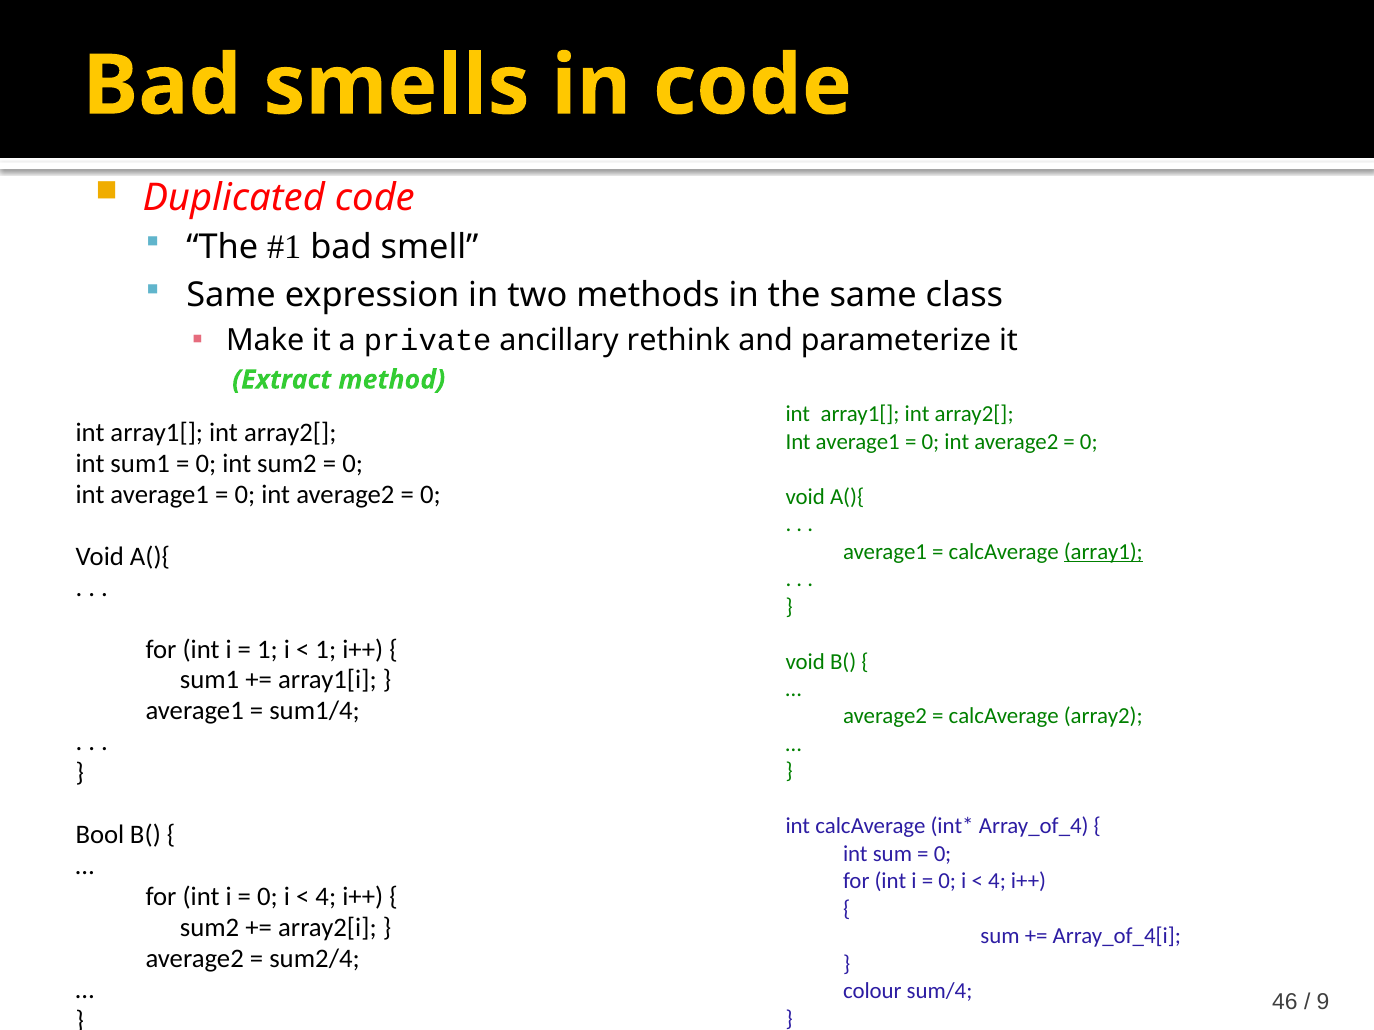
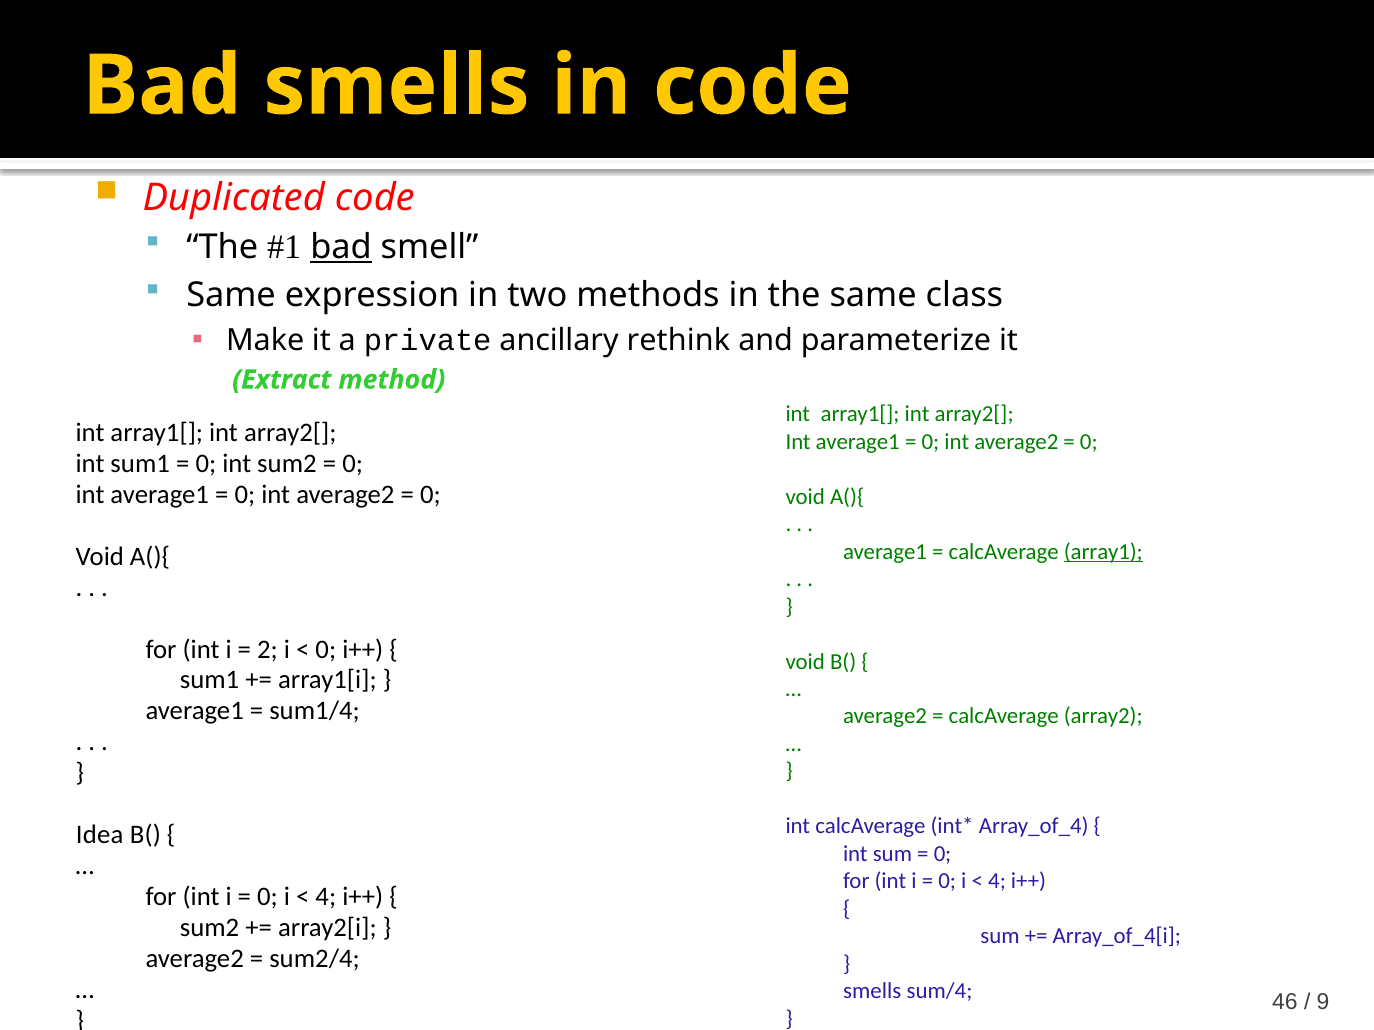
bad underline: none -> present (341, 248)
1: 1 -> 2 (268, 650)
1: 1 -> 0 (326, 650)
Bool: Bool -> Idea (100, 835)
colour: colour -> smells (872, 992)
